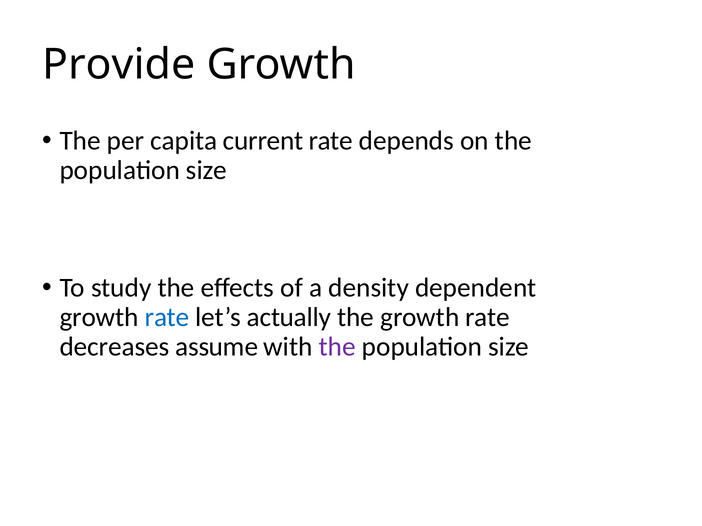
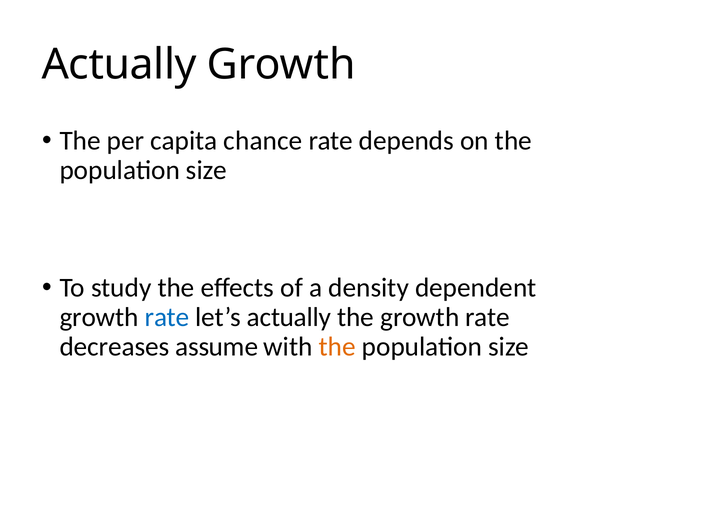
Provide: Provide -> Actually (119, 65)
current: current -> chance (263, 141)
the colour: purple -> orange (337, 347)
